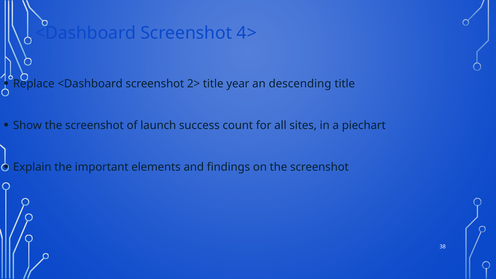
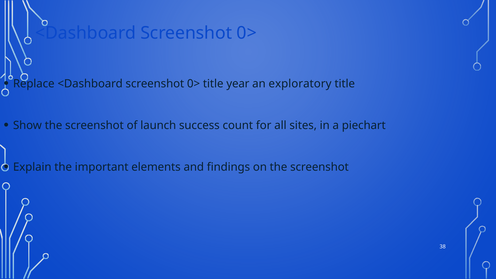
4>: 4> -> 0> (247, 33)
Replace <Dashboard screenshot 2>: 2> -> 0> (194, 84)
descending: descending -> exploratory (300, 84)
